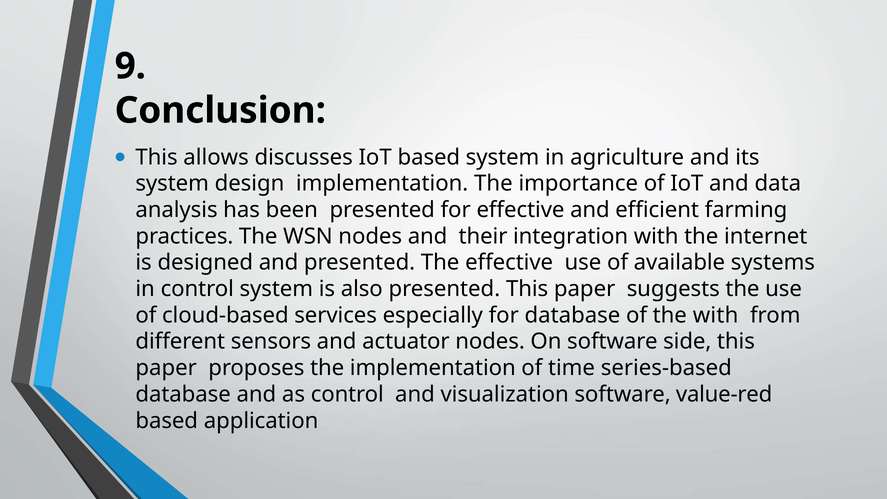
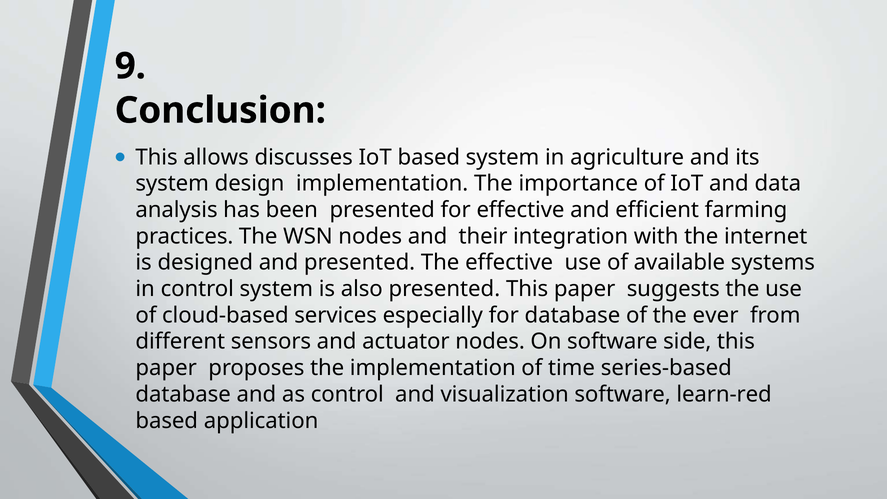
the with: with -> ever (716, 315)
value-red: value-red -> learn-red (724, 394)
